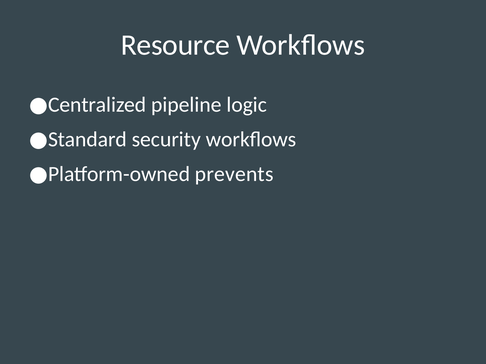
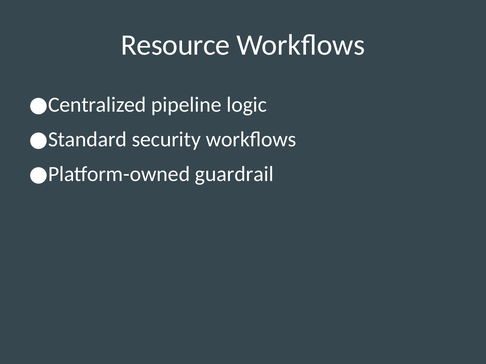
prevents: prevents -> guardrail (234, 174)
